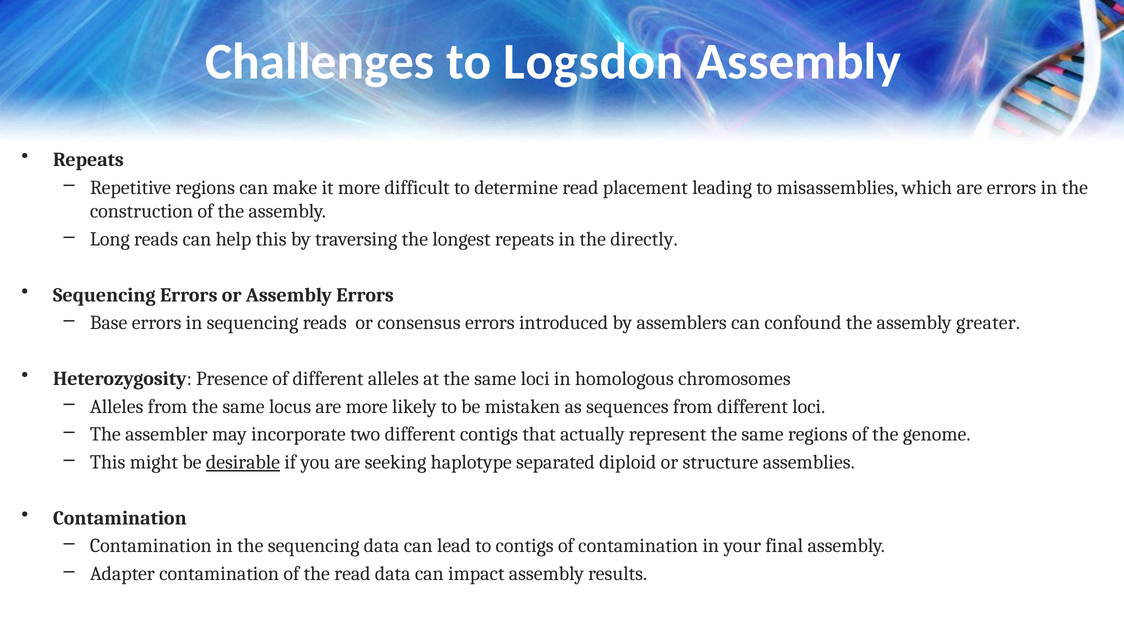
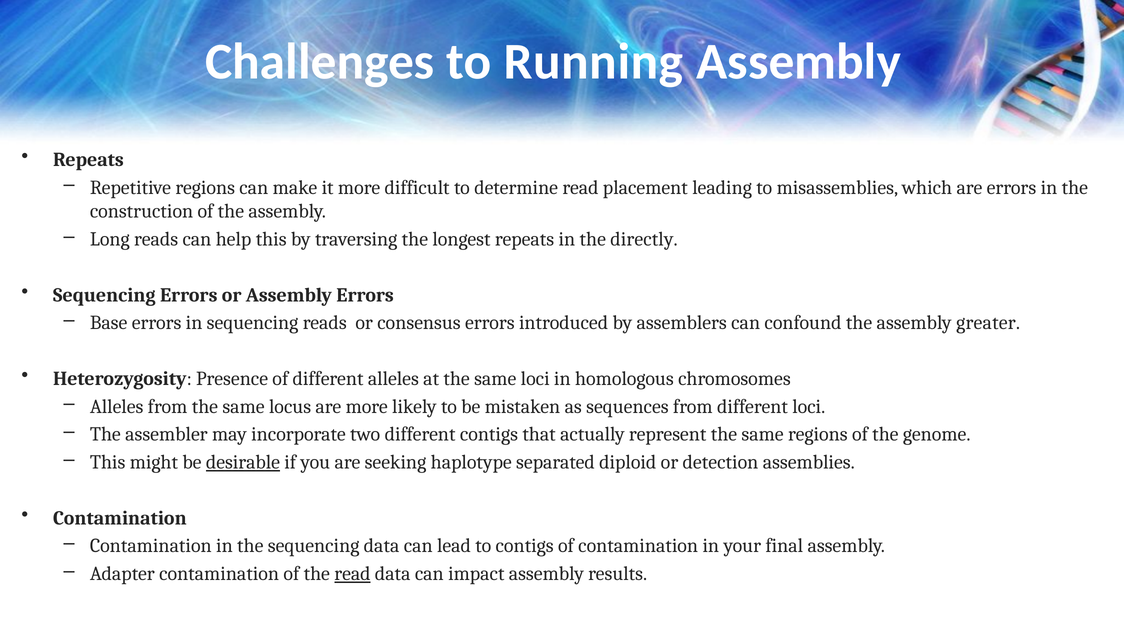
Logsdon: Logsdon -> Running (593, 62)
structure: structure -> detection (720, 462)
read underline: none -> present (352, 574)
